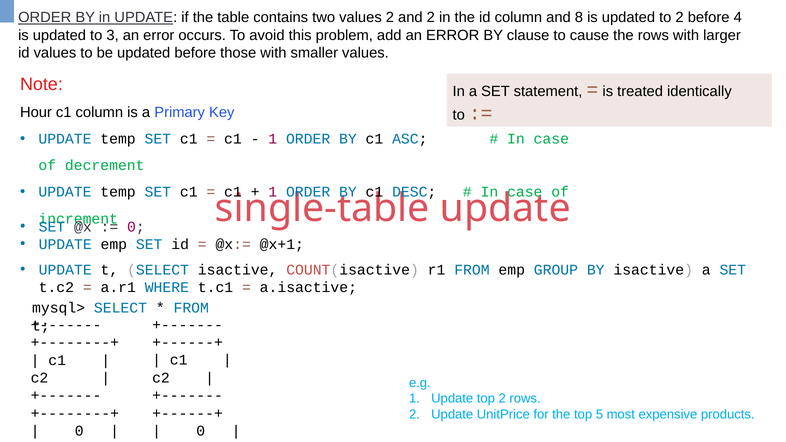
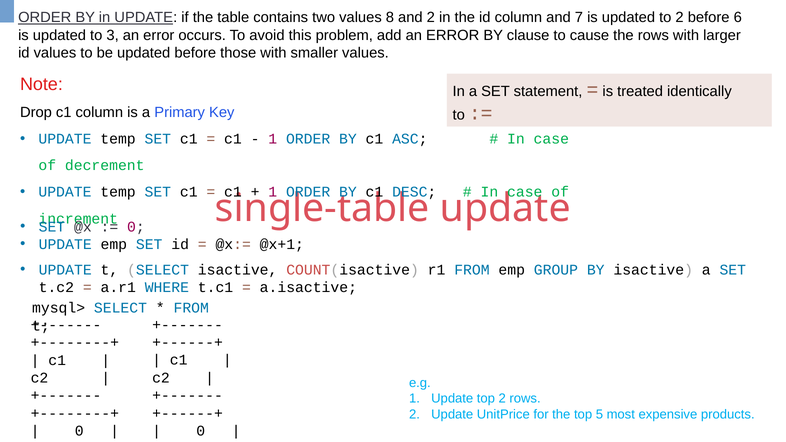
values 2: 2 -> 8 (390, 18)
8: 8 -> 7 (579, 18)
before 4: 4 -> 6 (738, 18)
Hour: Hour -> Drop (36, 113)
